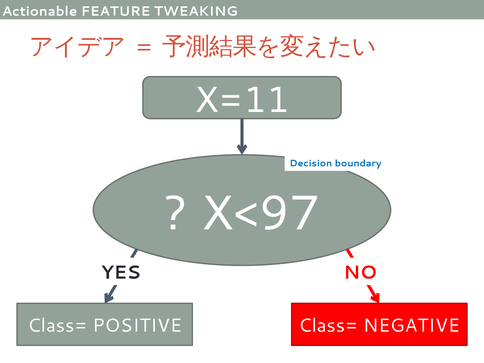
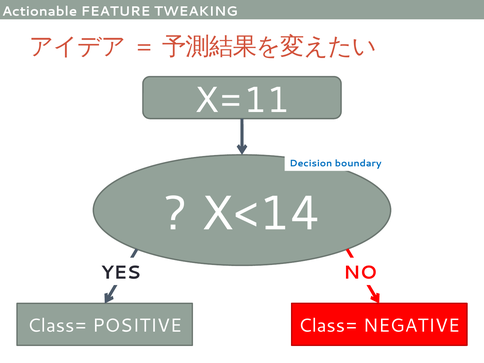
X<97: X<97 -> X<14 (261, 213)
